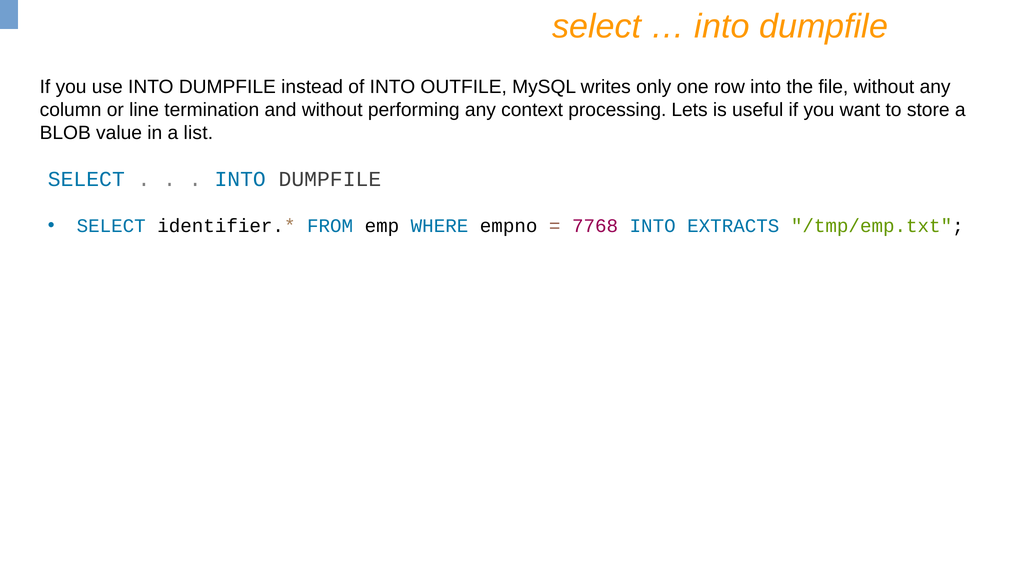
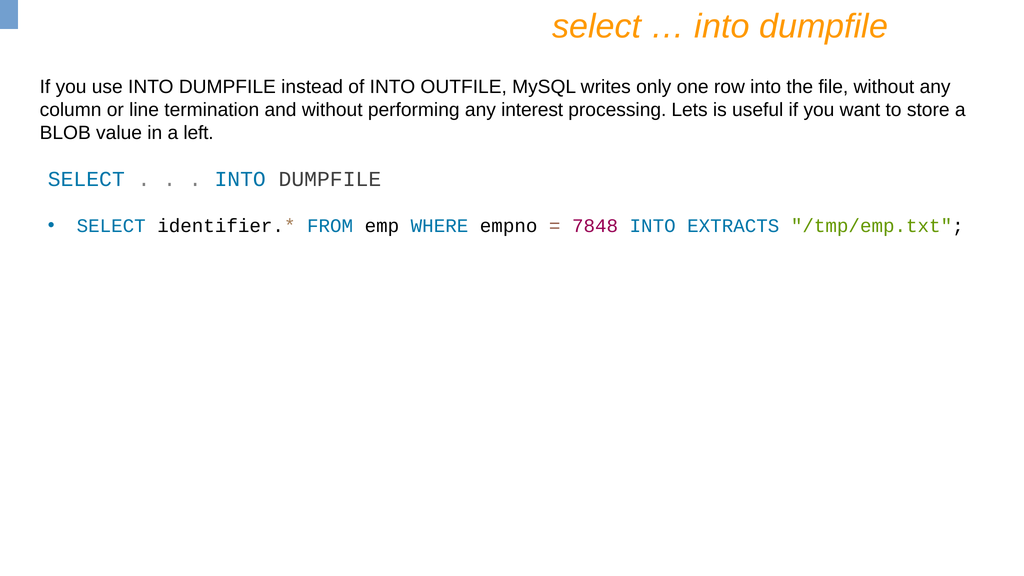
context: context -> interest (532, 110)
list: list -> left (199, 133)
7768: 7768 -> 7848 (595, 226)
